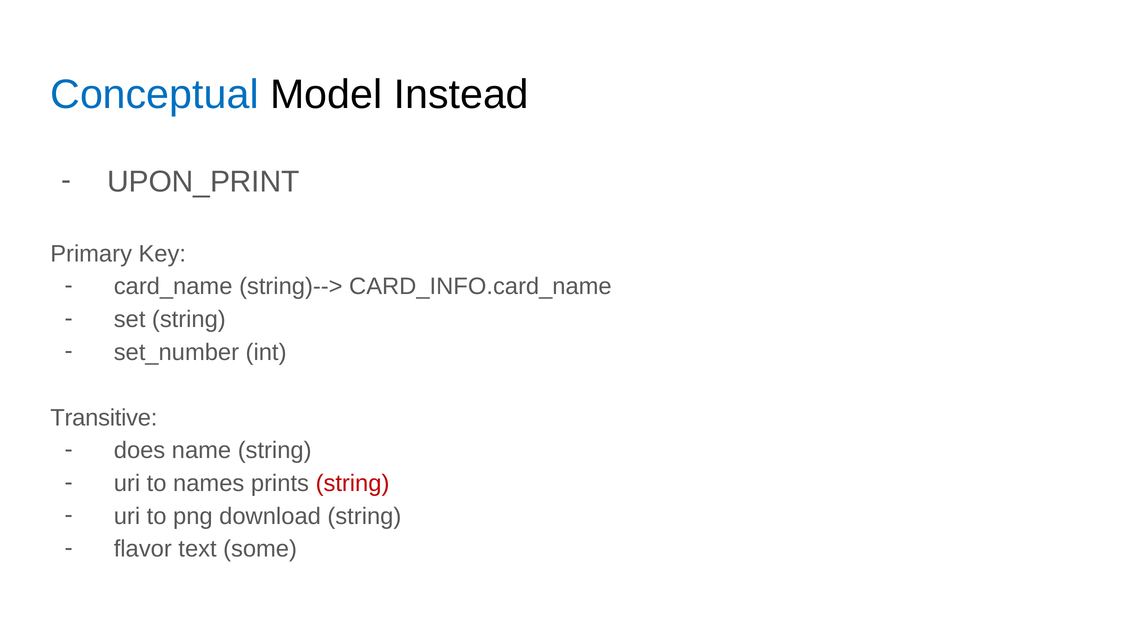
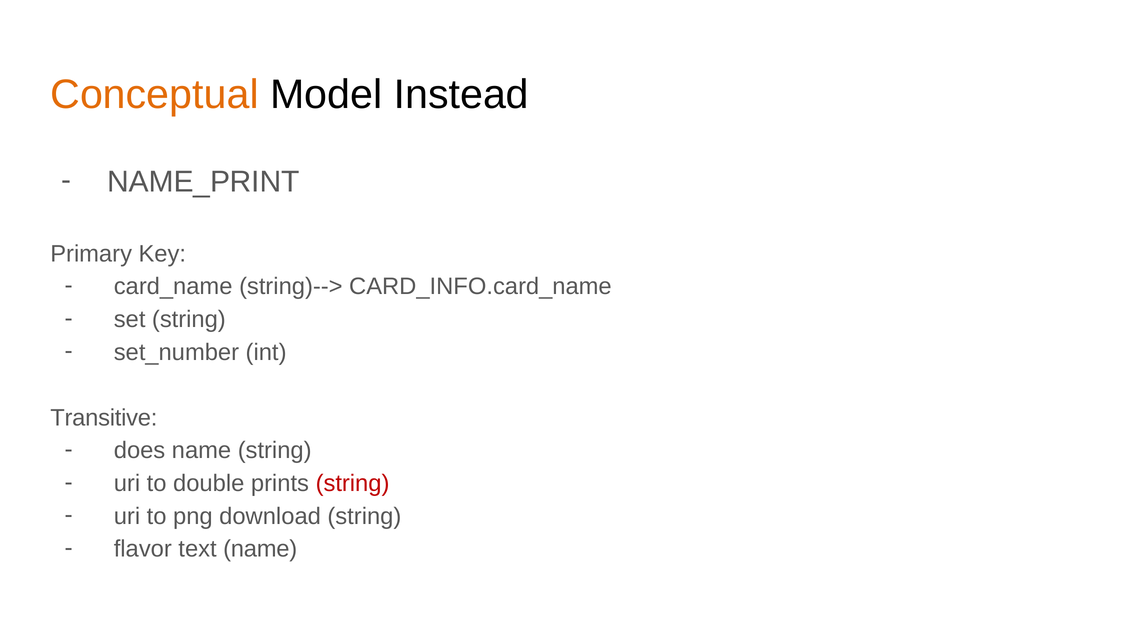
Conceptual colour: blue -> orange (154, 95)
UPON_PRINT: UPON_PRINT -> NAME_PRINT (203, 182)
names: names -> double (209, 483)
text some: some -> name (260, 549)
